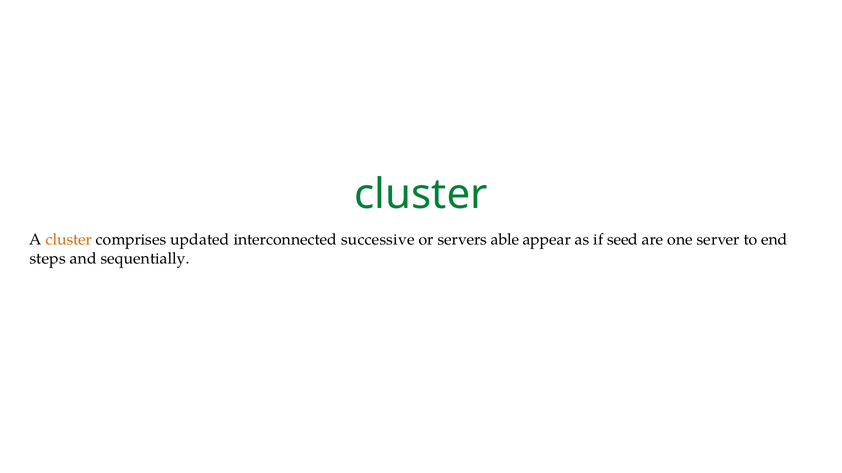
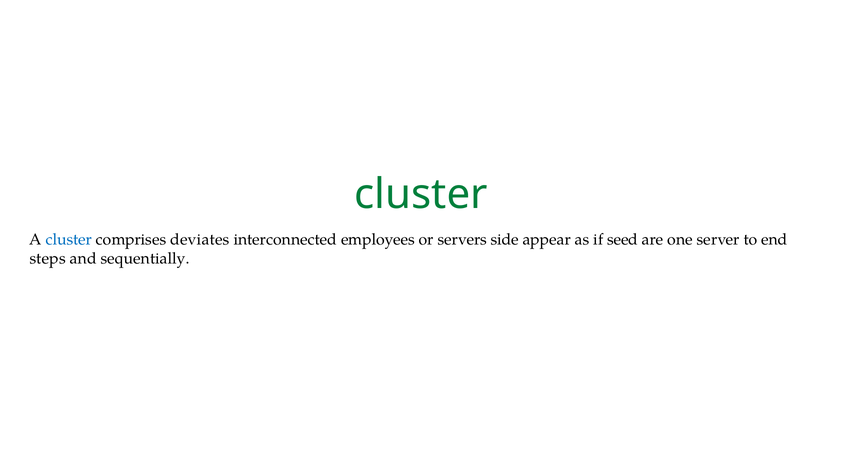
cluster colour: orange -> blue (69, 240)
updated: updated -> deviates (200, 240)
successive: successive -> employees (378, 240)
able: able -> side (505, 240)
